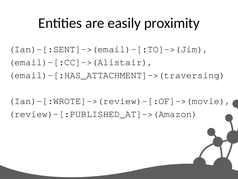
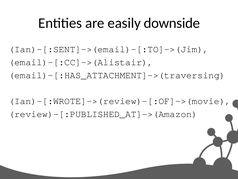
proximity: proximity -> downside (172, 23)
